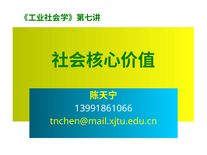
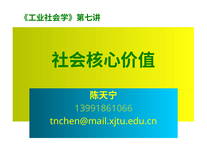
13991861066 colour: white -> light green (104, 109)
